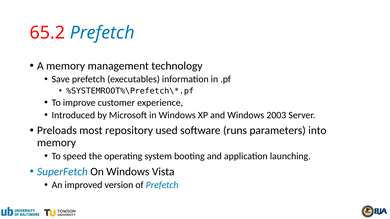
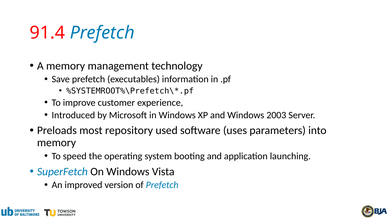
65.2: 65.2 -> 91.4 (47, 33)
runs: runs -> uses (235, 131)
